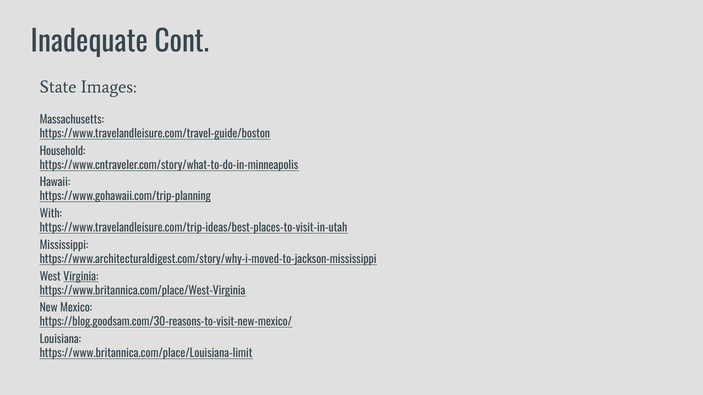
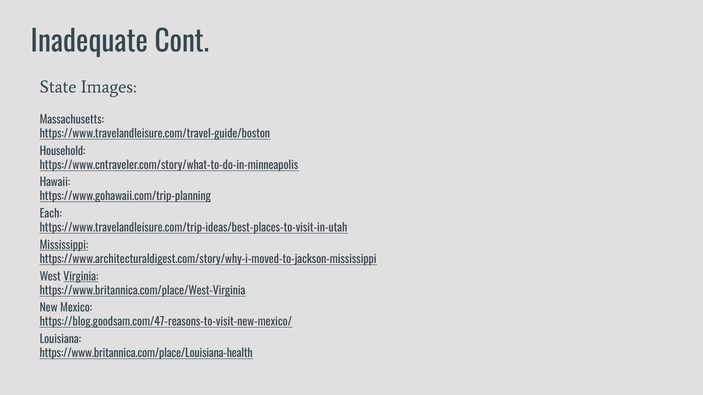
With: With -> Each (51, 214)
Mississippi underline: none -> present (64, 246)
https://blog.goodsam.com/30-reasons-to-visit-new-mexico/: https://blog.goodsam.com/30-reasons-to-visit-new-mexico/ -> https://blog.goodsam.com/47-reasons-to-visit-new-mexico/ (166, 322)
https://www.britannica.com/place/Louisiana-limit: https://www.britannica.com/place/Louisiana-limit -> https://www.britannica.com/place/Louisiana-health (146, 354)
